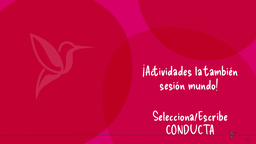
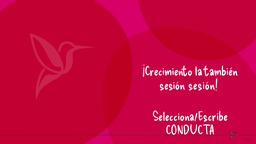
¡Actividades: ¡Actividades -> ¡Crecimiento (167, 72)
sesión mundo: mundo -> sesión (203, 85)
